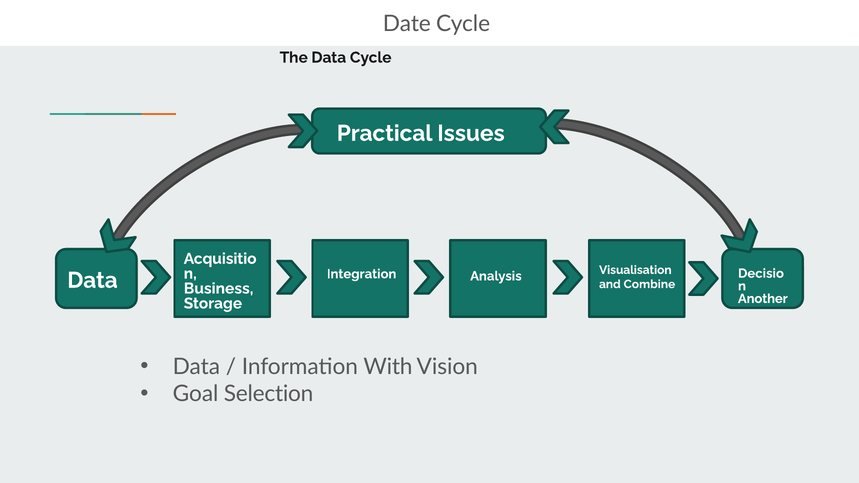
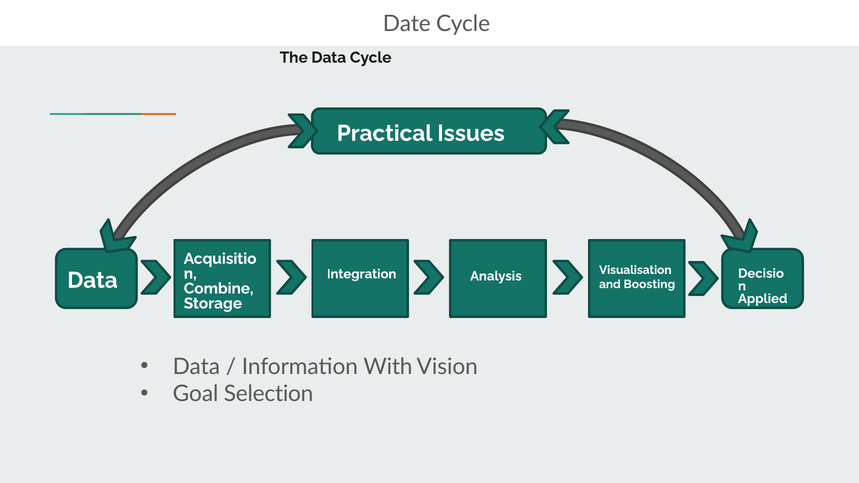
Combine: Combine -> Boosting (649, 284)
Business: Business -> Combine (219, 289)
Another: Another -> Applied (763, 299)
